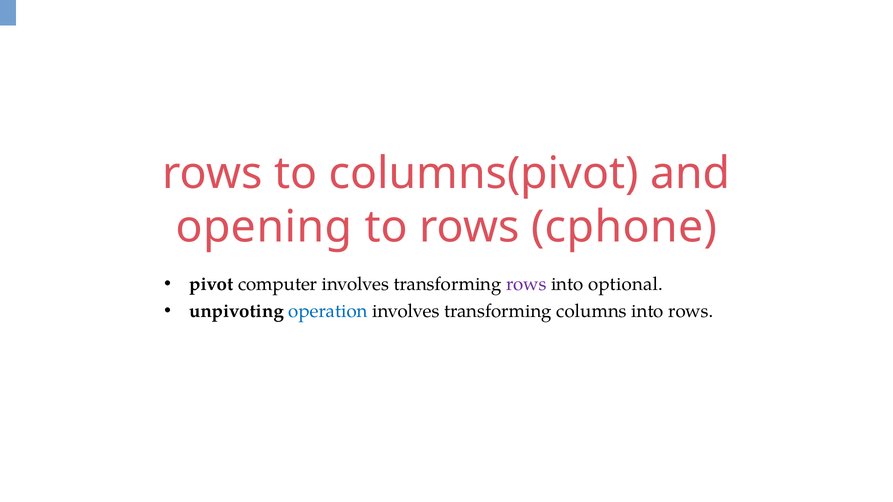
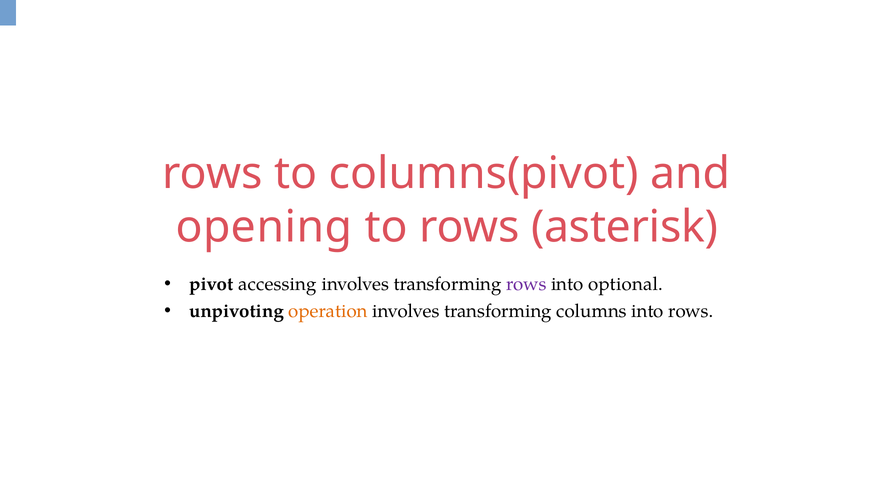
cphone: cphone -> asterisk (625, 227)
computer: computer -> accessing (278, 284)
operation colour: blue -> orange (328, 311)
